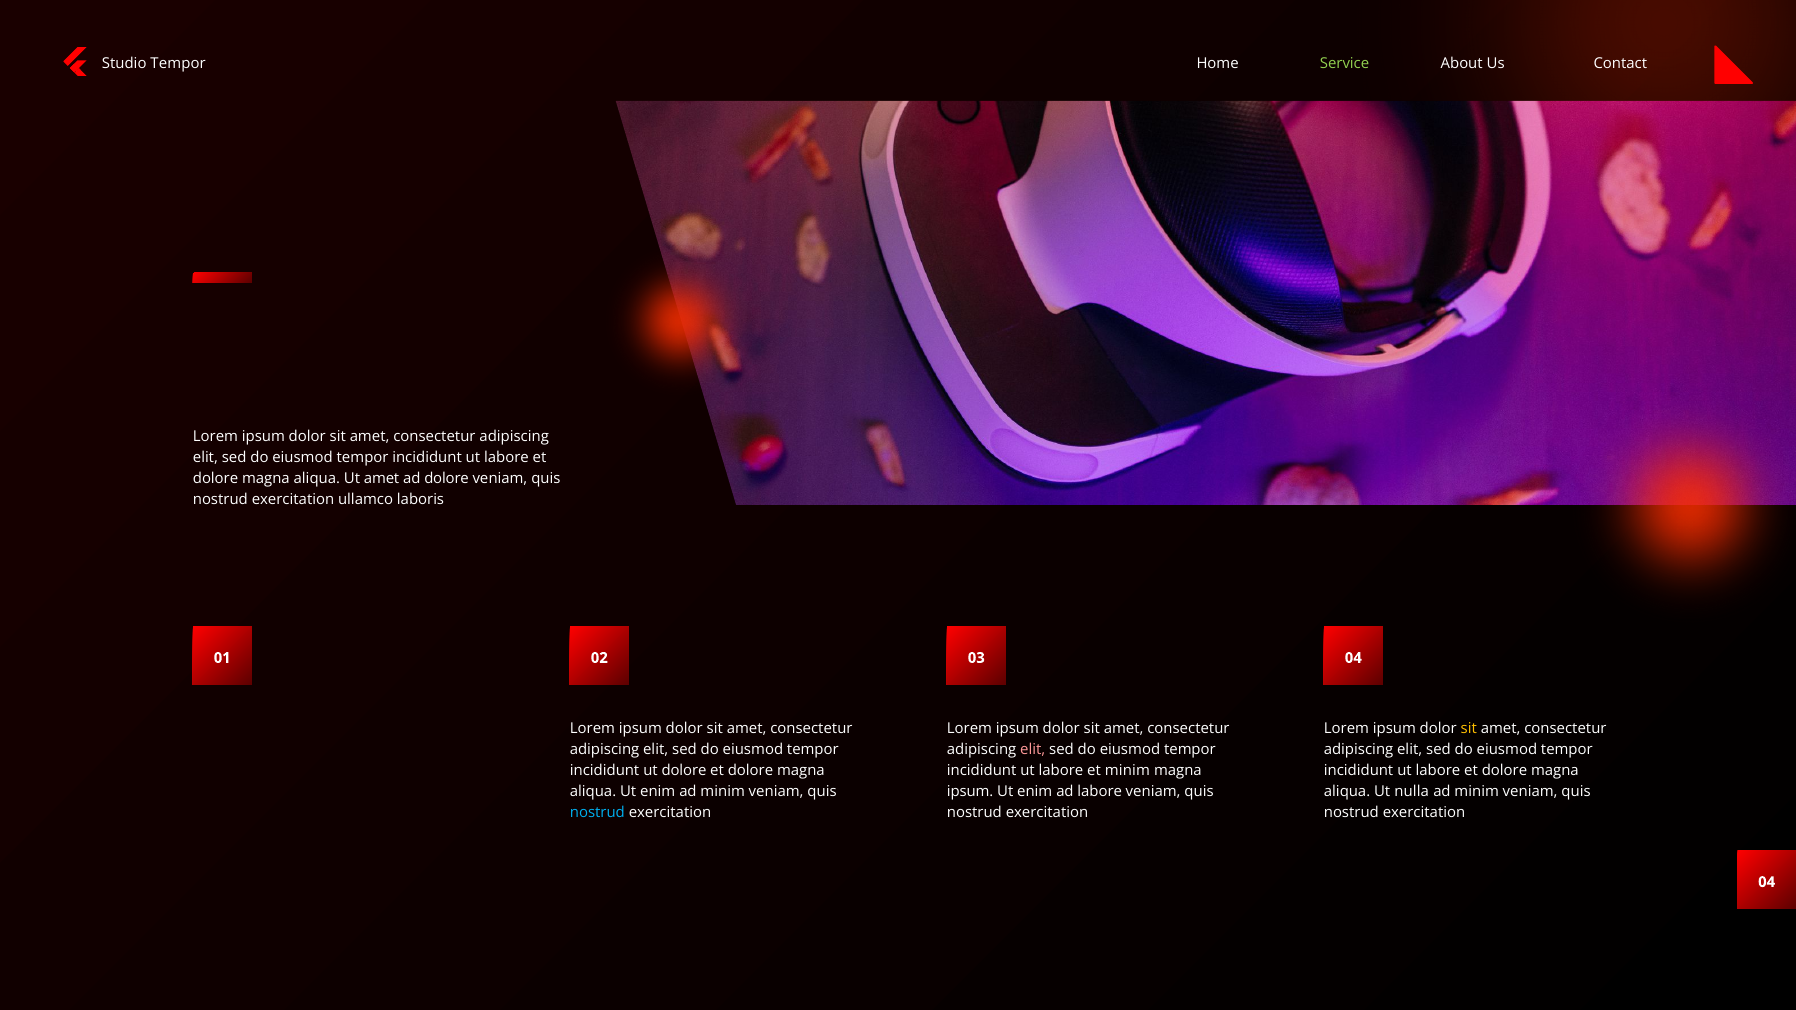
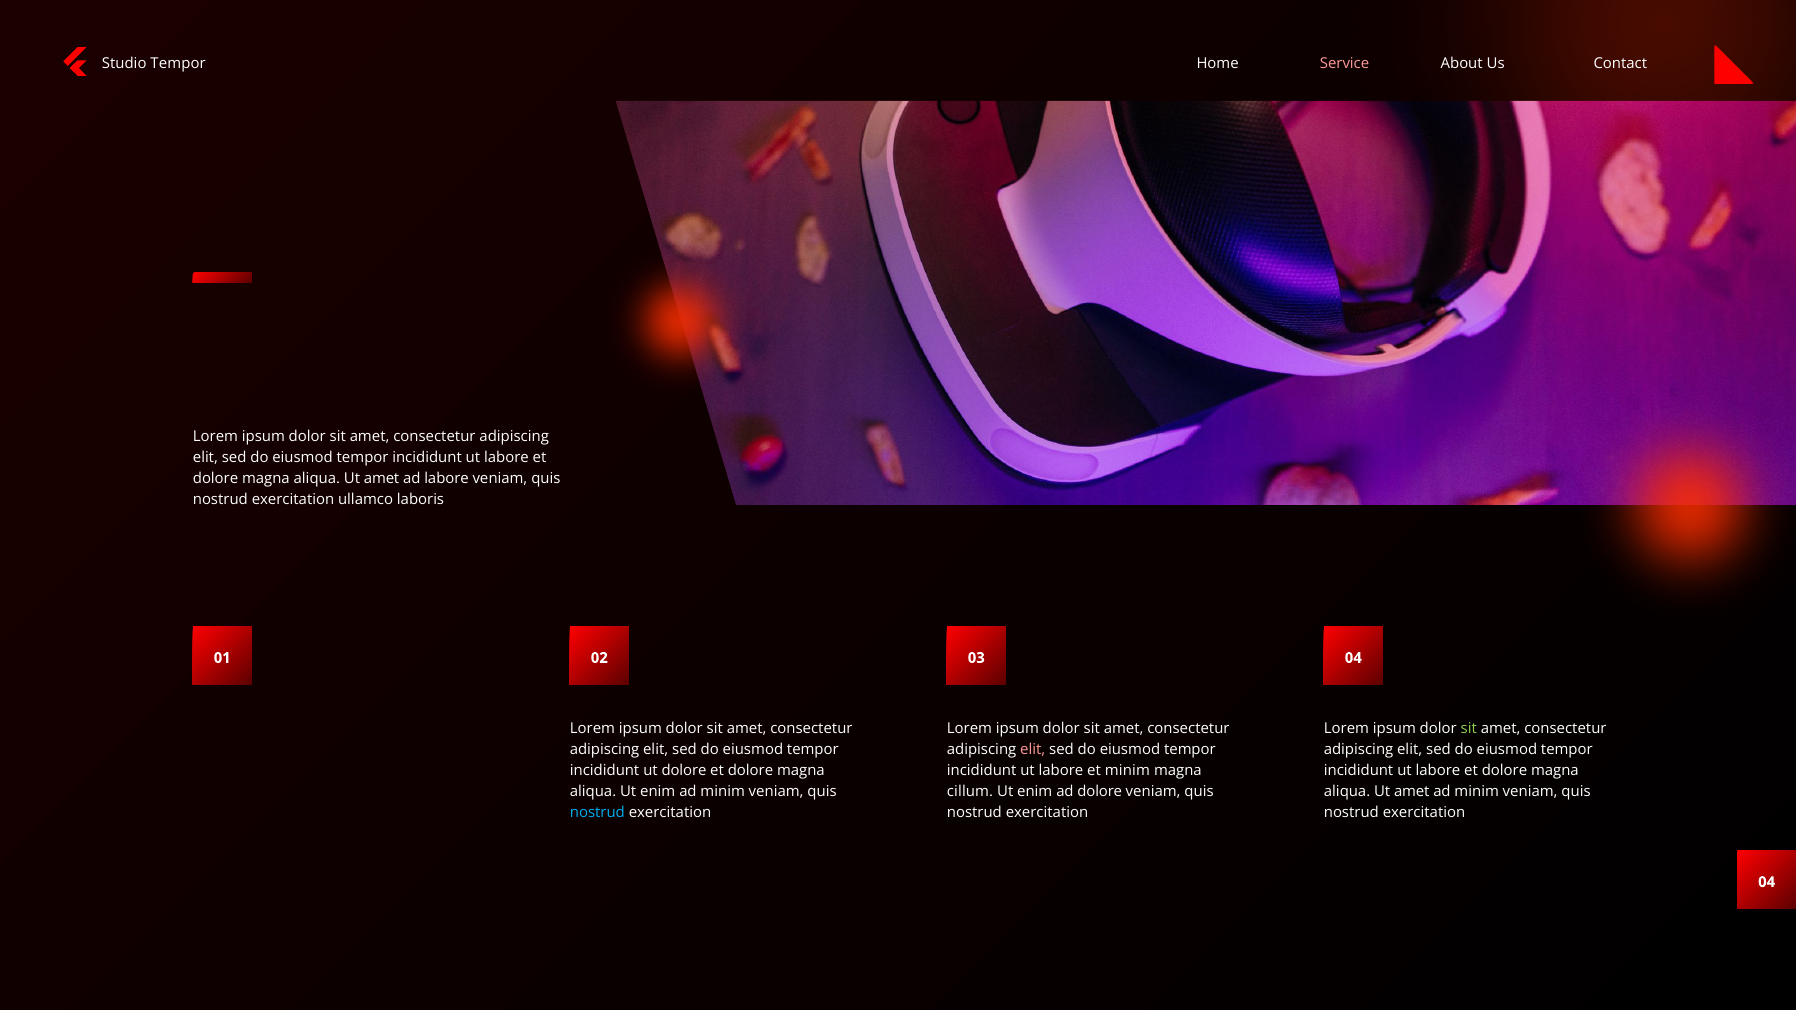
Service colour: light green -> pink (1345, 64)
ad dolore: dolore -> labore (447, 479)
sit colour: yellow -> light green (1469, 728)
ipsum: ipsum -> cillum (970, 791)
ad labore: labore -> dolore (1100, 791)
nulla: nulla -> amet (1412, 791)
